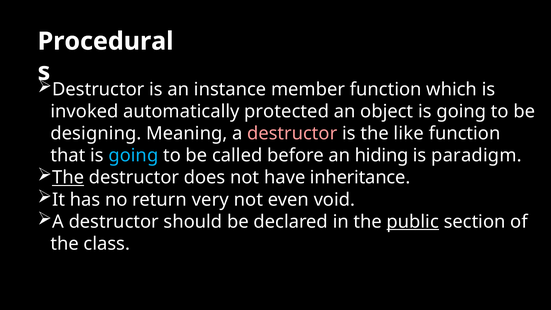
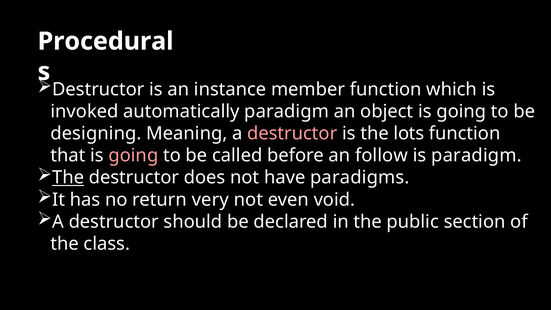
automatically protected: protected -> paradigm (287, 111)
like: like -> lots (409, 133)
going colour: light blue -> pink (133, 156)
hiding: hiding -> follow (382, 156)
inheritance: inheritance -> paradigms (360, 178)
public underline: present -> none (413, 222)
